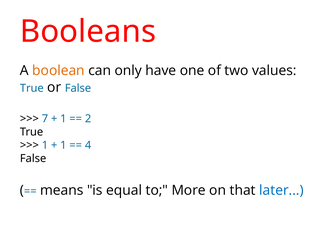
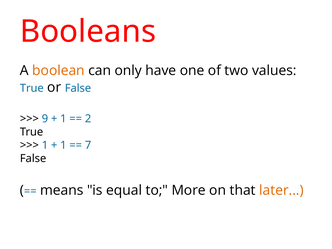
7: 7 -> 9 (45, 119)
4: 4 -> 7 (88, 145)
later colour: blue -> orange (281, 190)
